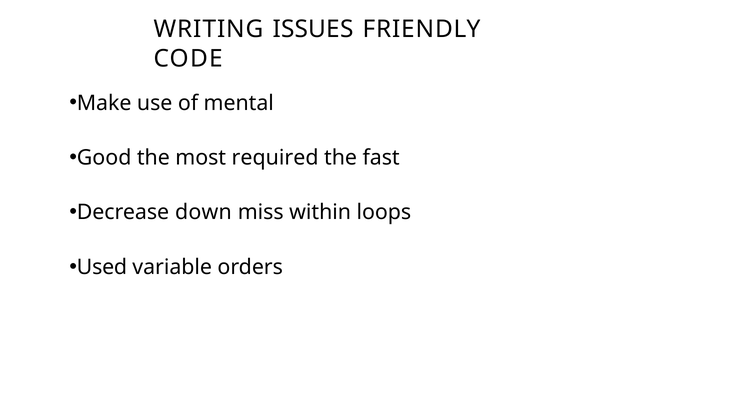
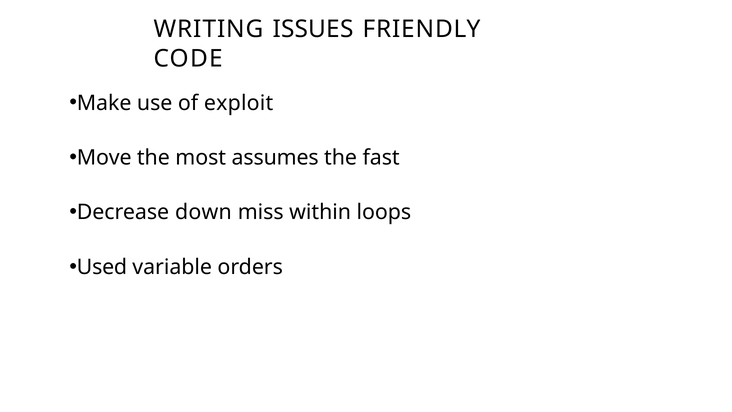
mental: mental -> exploit (239, 103)
Good: Good -> Move (104, 158)
required: required -> assumes (275, 158)
